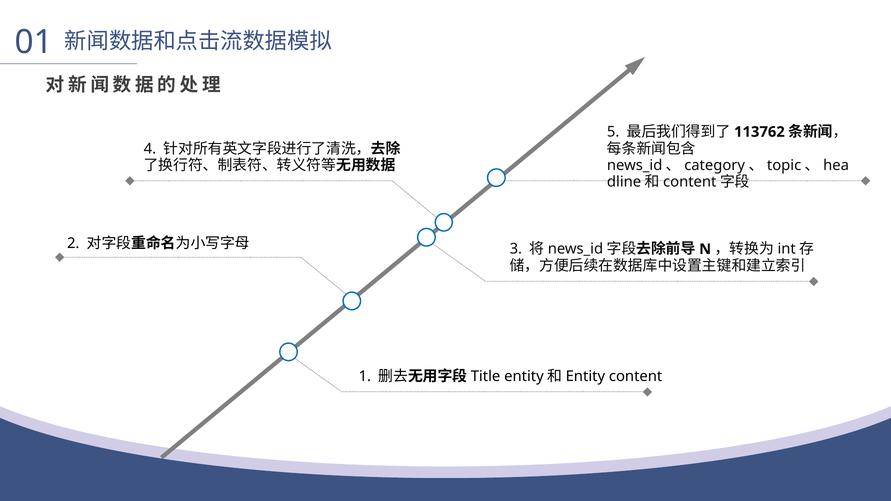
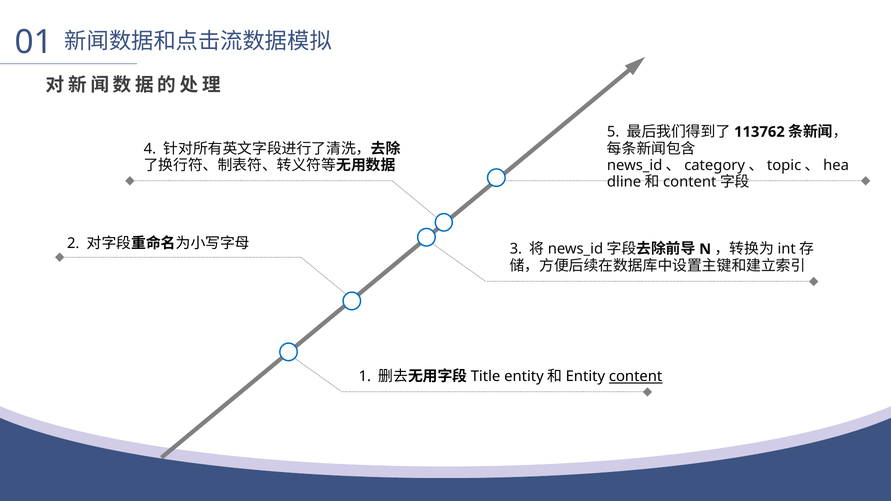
content underline: none -> present (636, 377)
